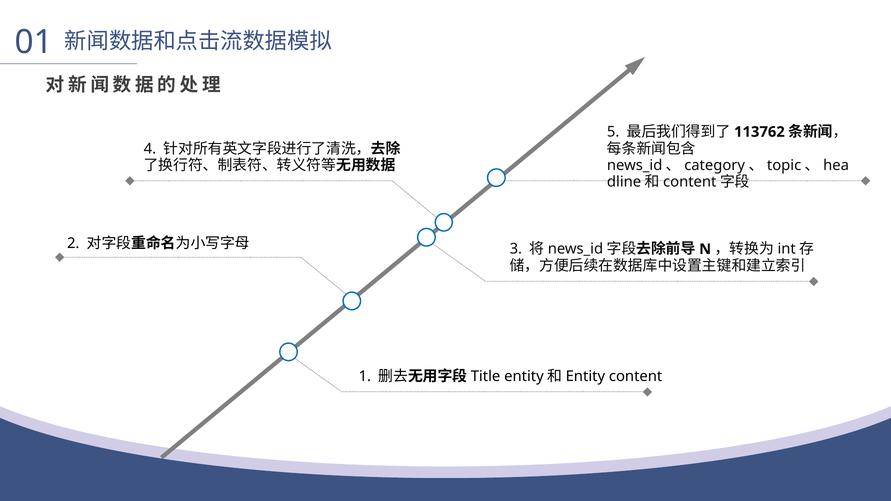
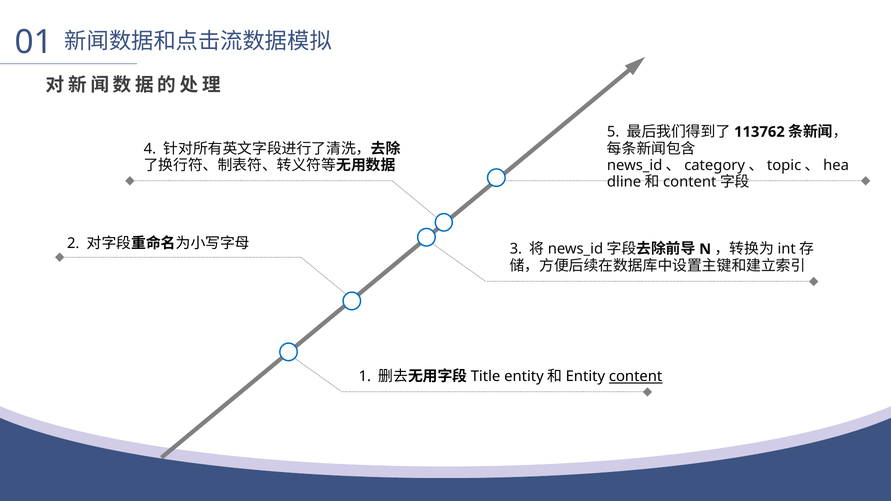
content underline: none -> present (636, 377)
